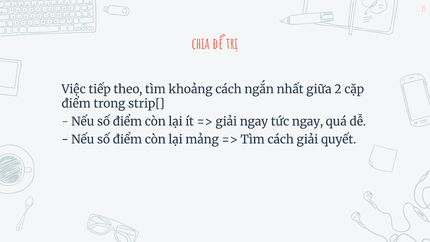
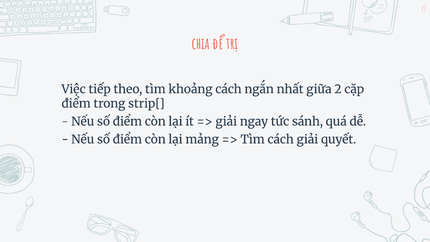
tức ngay: ngay -> sánh (307, 122)
